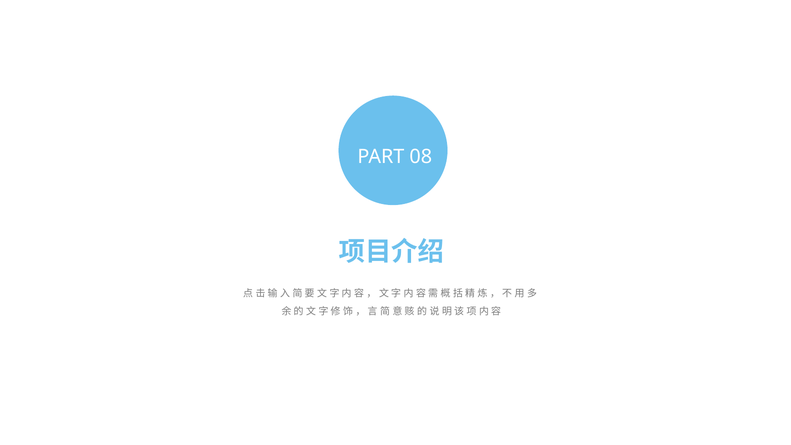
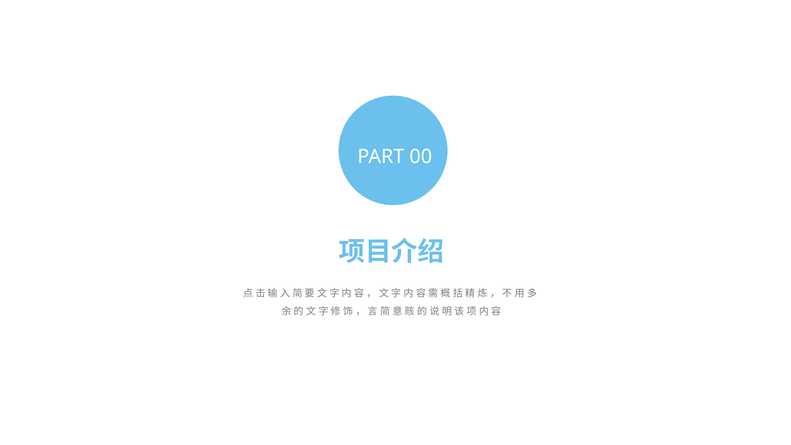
08: 08 -> 00 (421, 157)
